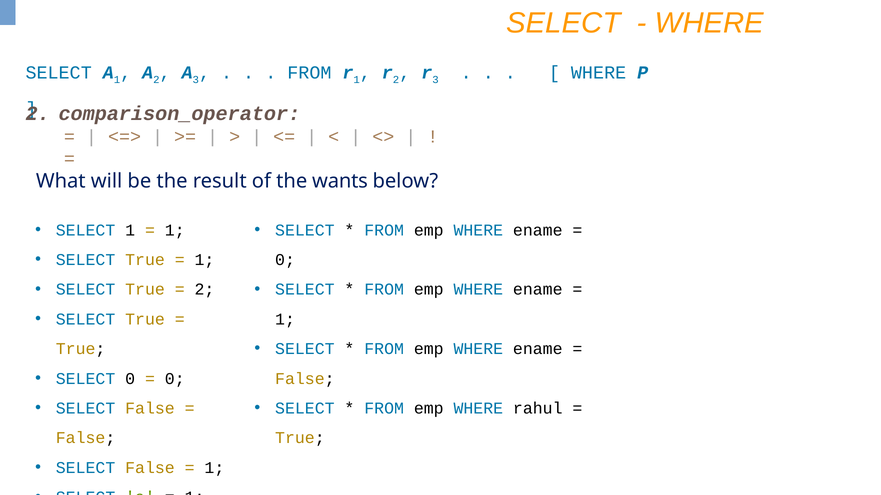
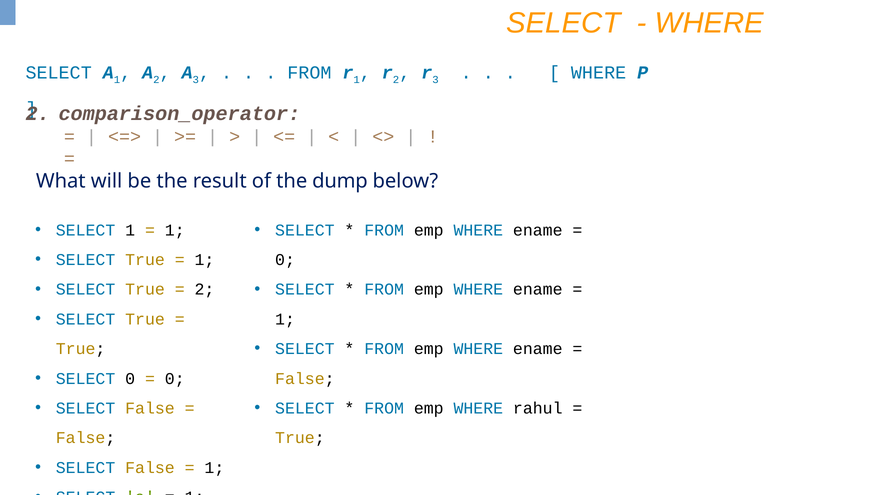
wants: wants -> dump (340, 181)
